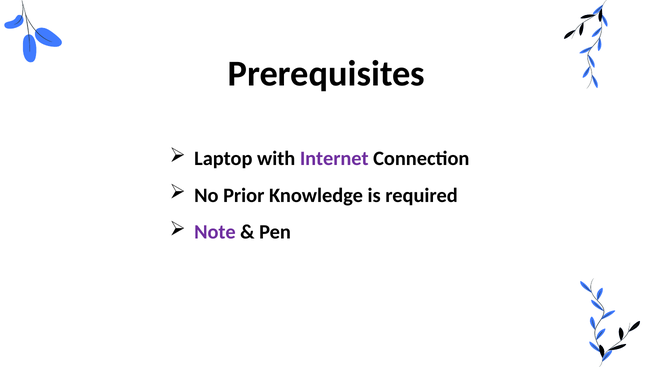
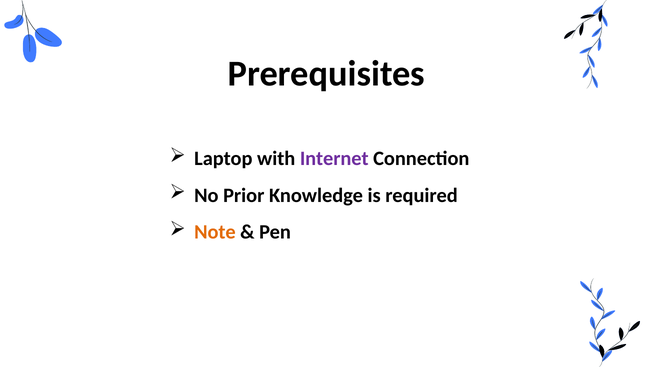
Note colour: purple -> orange (215, 232)
